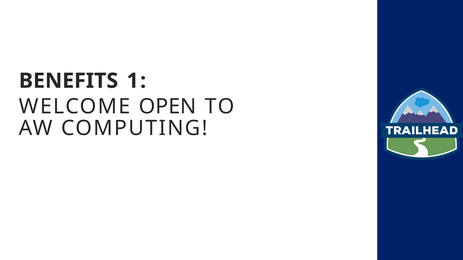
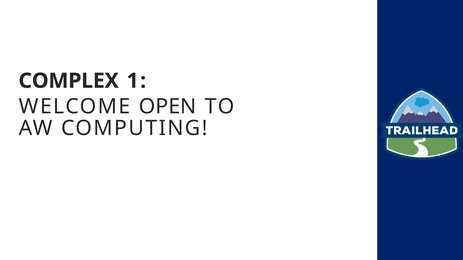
BENEFITS: BENEFITS -> COMPLEX (69, 81)
